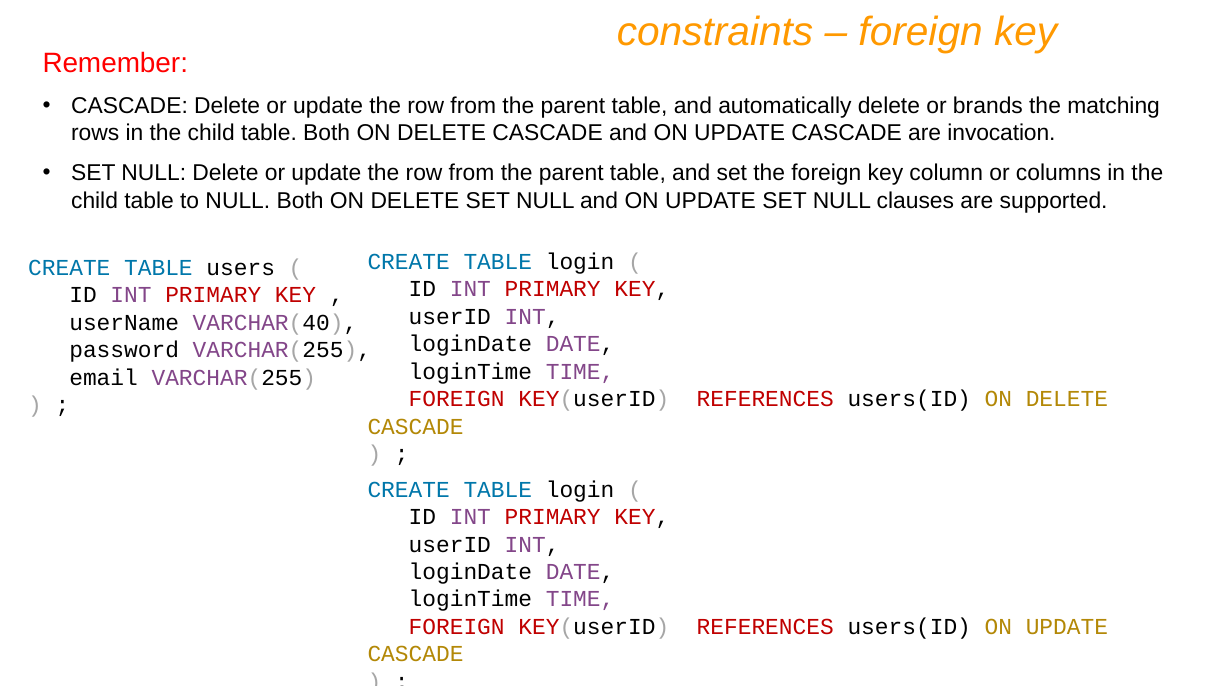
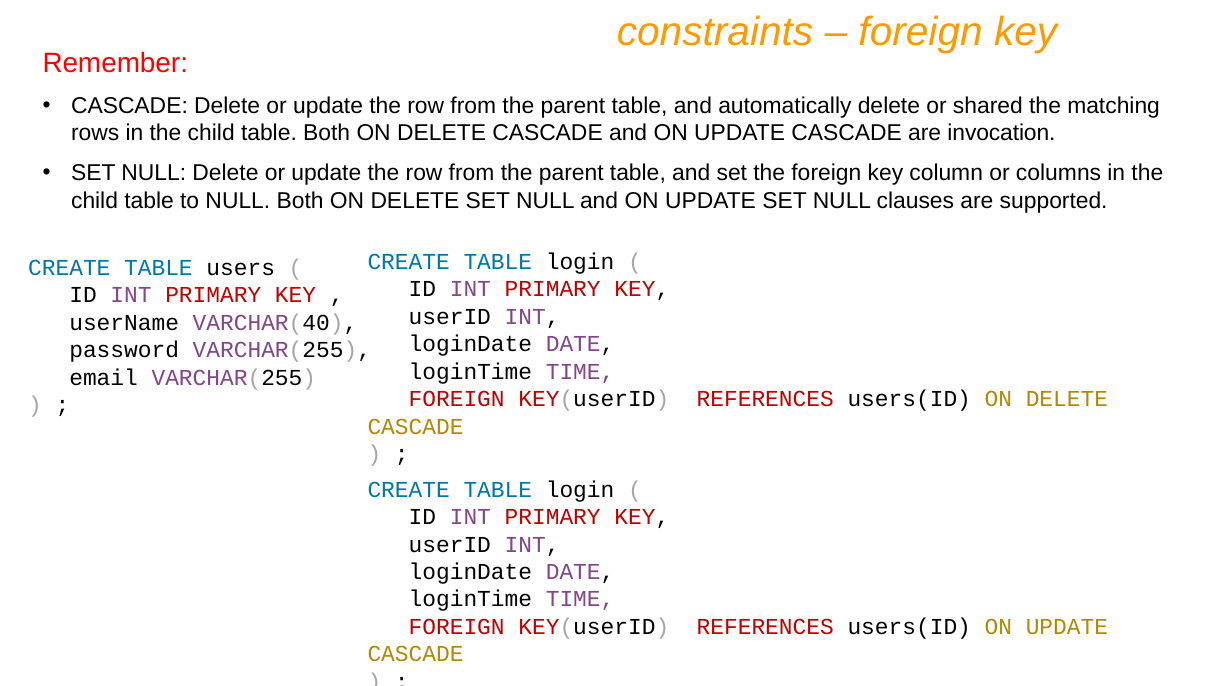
brands: brands -> shared (988, 106)
